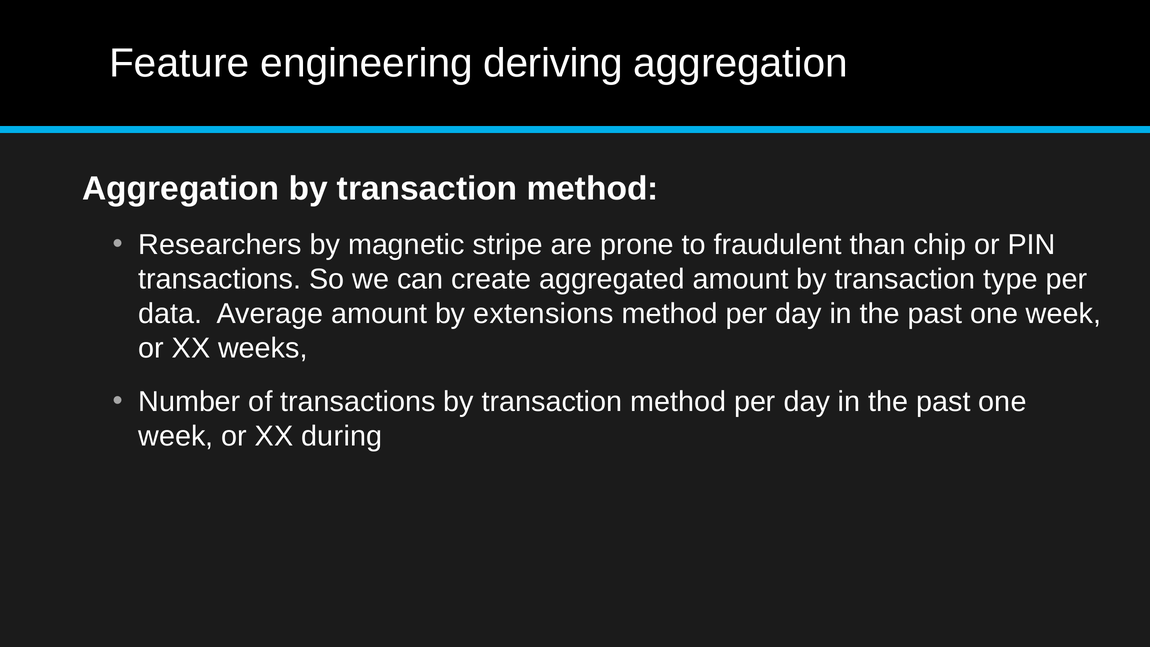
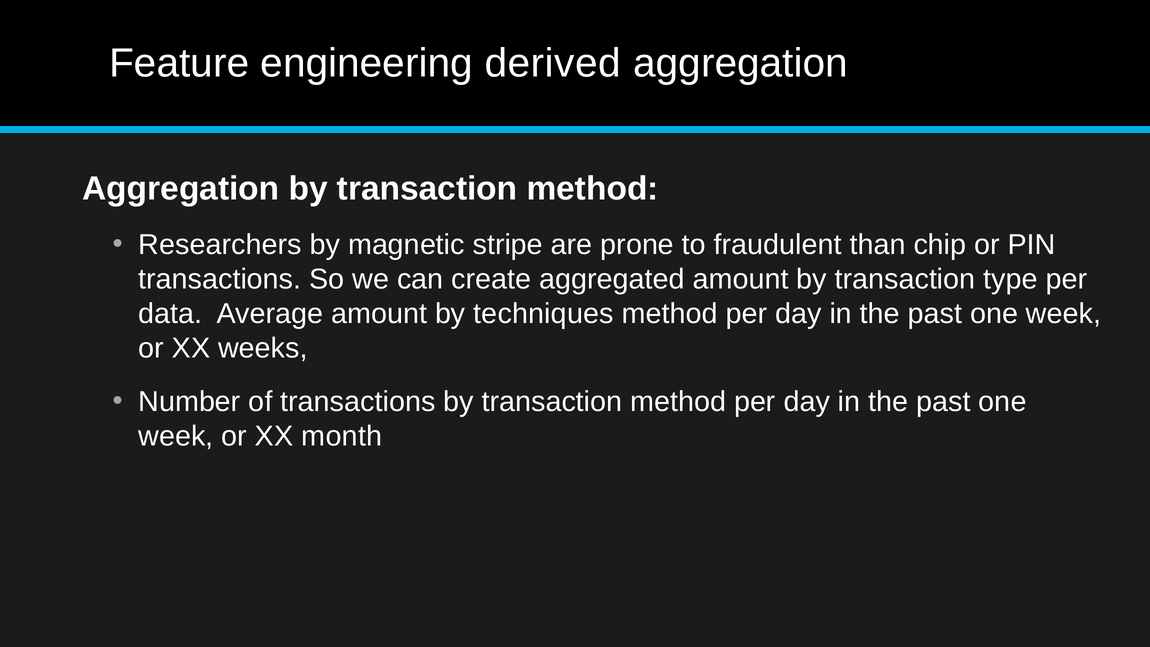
deriving: deriving -> derived (553, 63)
extensions: extensions -> techniques (544, 314)
during: during -> month (342, 436)
